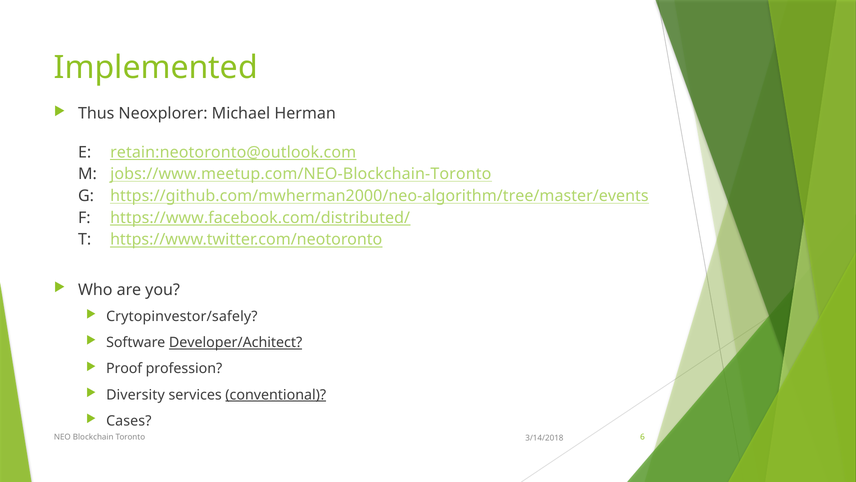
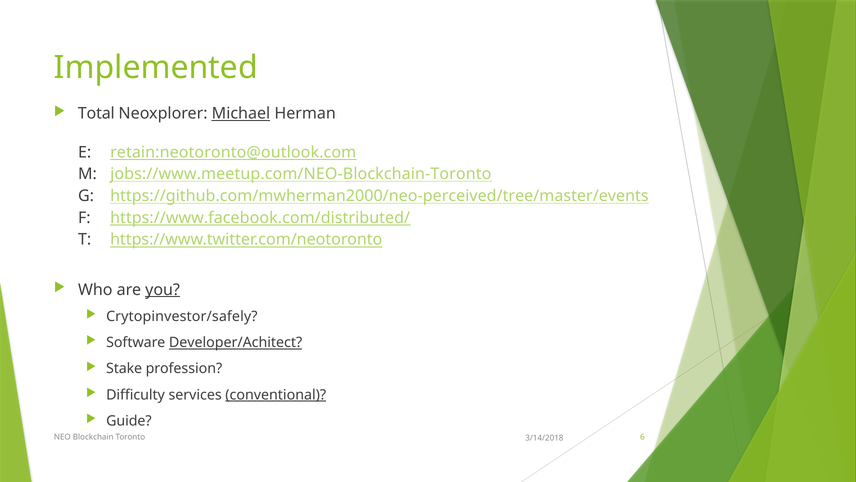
Thus: Thus -> Total (96, 114)
Michael underline: none -> present (241, 114)
https://github.com/mwherman2000/neo-algorithm/tree/master/events: https://github.com/mwherman2000/neo-algorithm/tree/master/events -> https://github.com/mwherman2000/neo-perceived/tree/master/events (379, 196)
you underline: none -> present (163, 289)
Proof: Proof -> Stake (124, 368)
Diversity: Diversity -> Difficulty (136, 394)
Cases: Cases -> Guide (129, 420)
